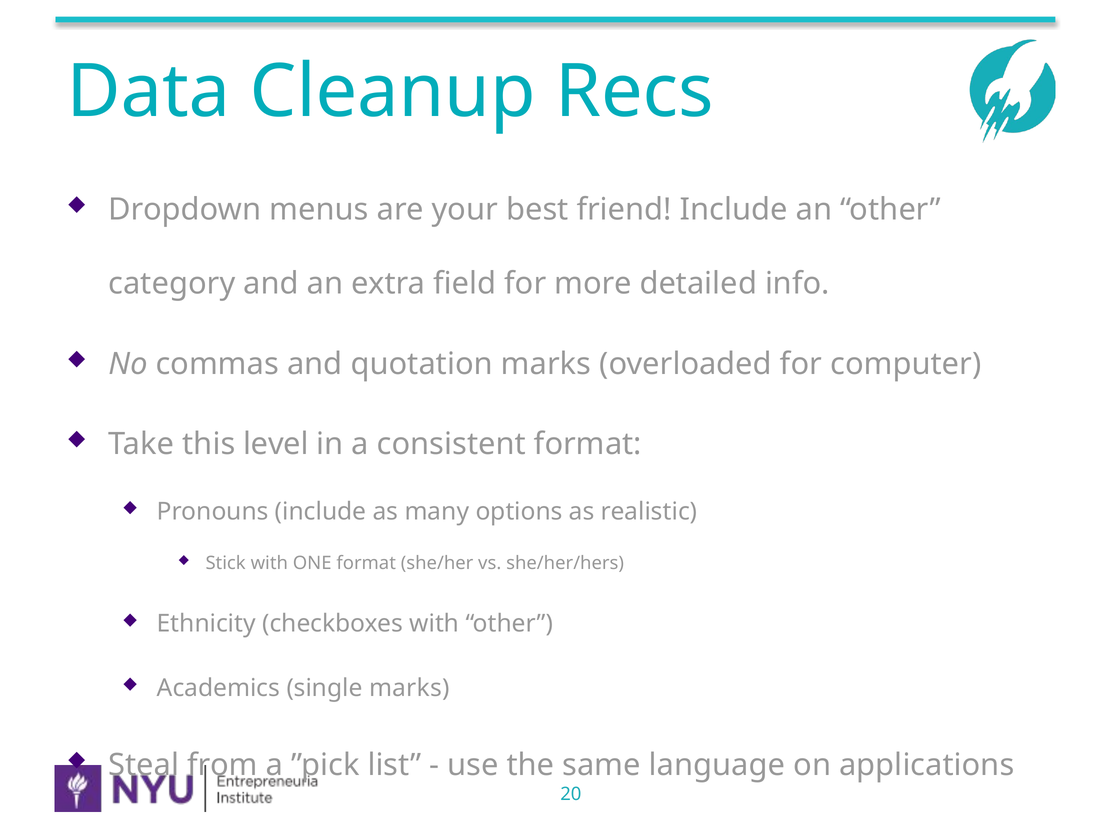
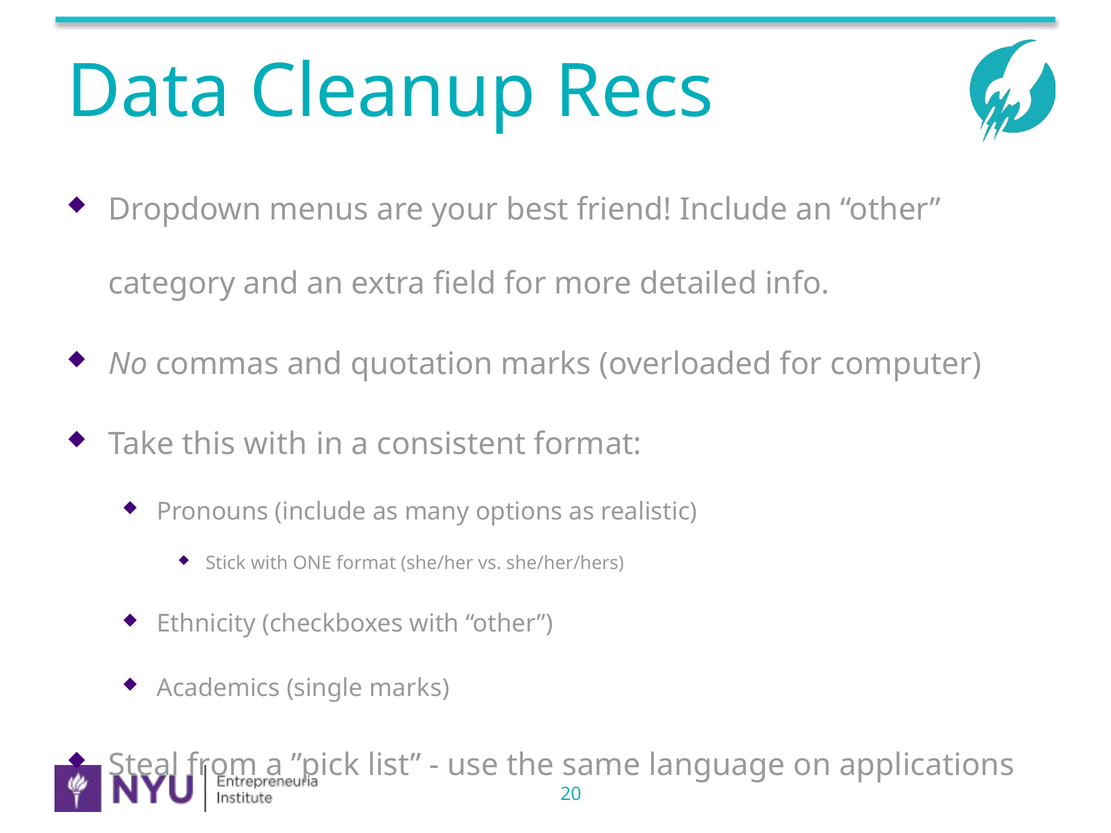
this level: level -> with (276, 444)
